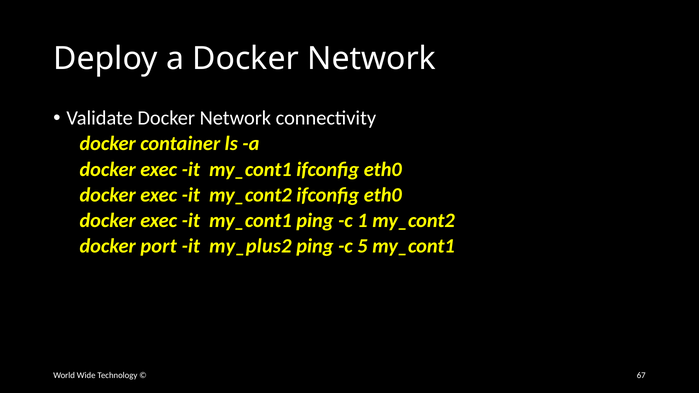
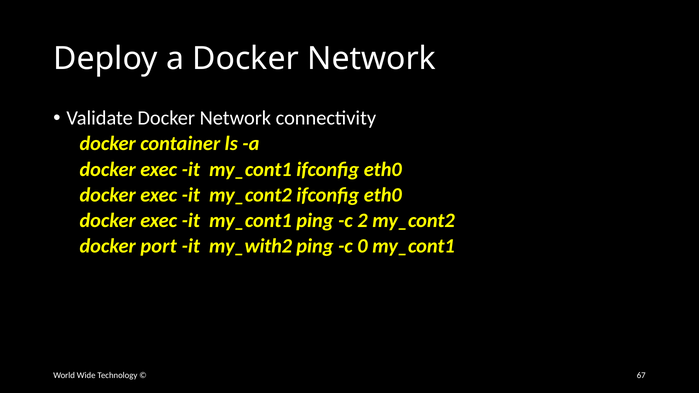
1: 1 -> 2 (362, 221)
my_plus2: my_plus2 -> my_with2 (251, 246)
5: 5 -> 0 (362, 246)
